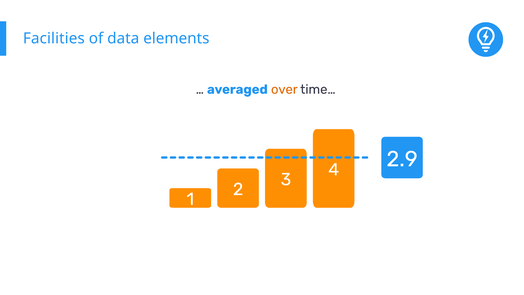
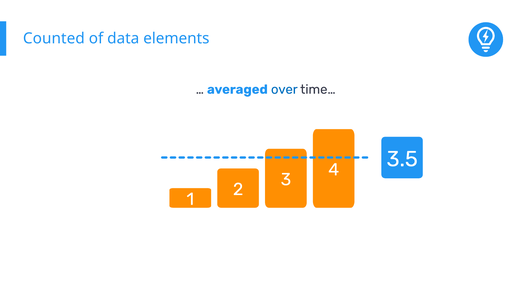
Facilities: Facilities -> Counted (54, 38)
over colour: orange -> blue (284, 89)
2.9: 2.9 -> 3.5 (402, 159)
